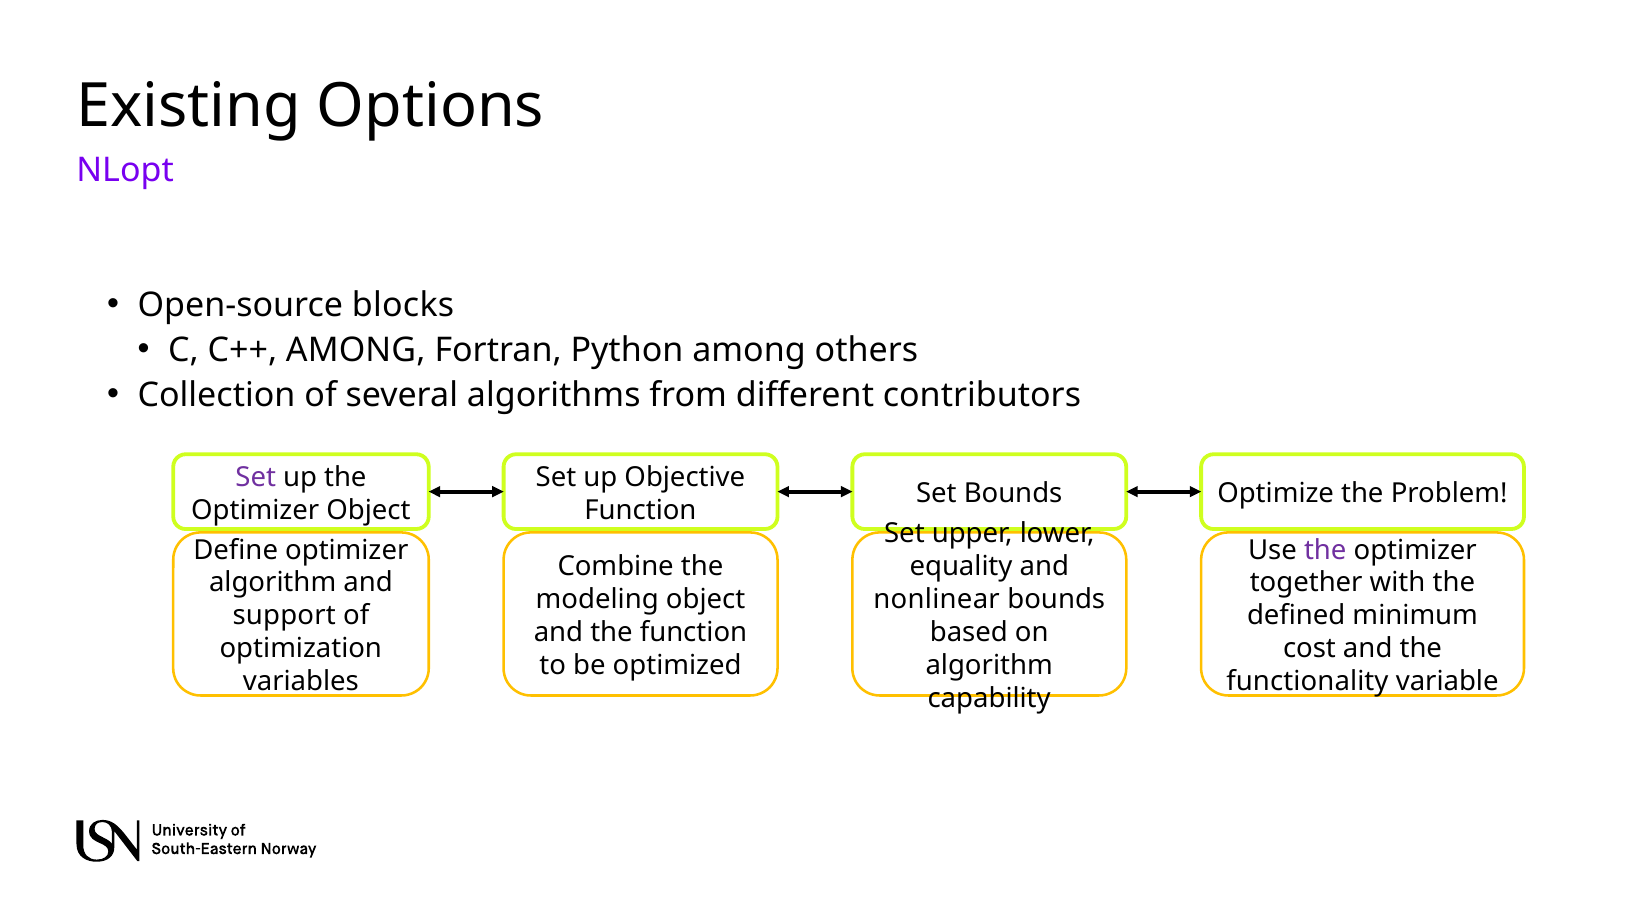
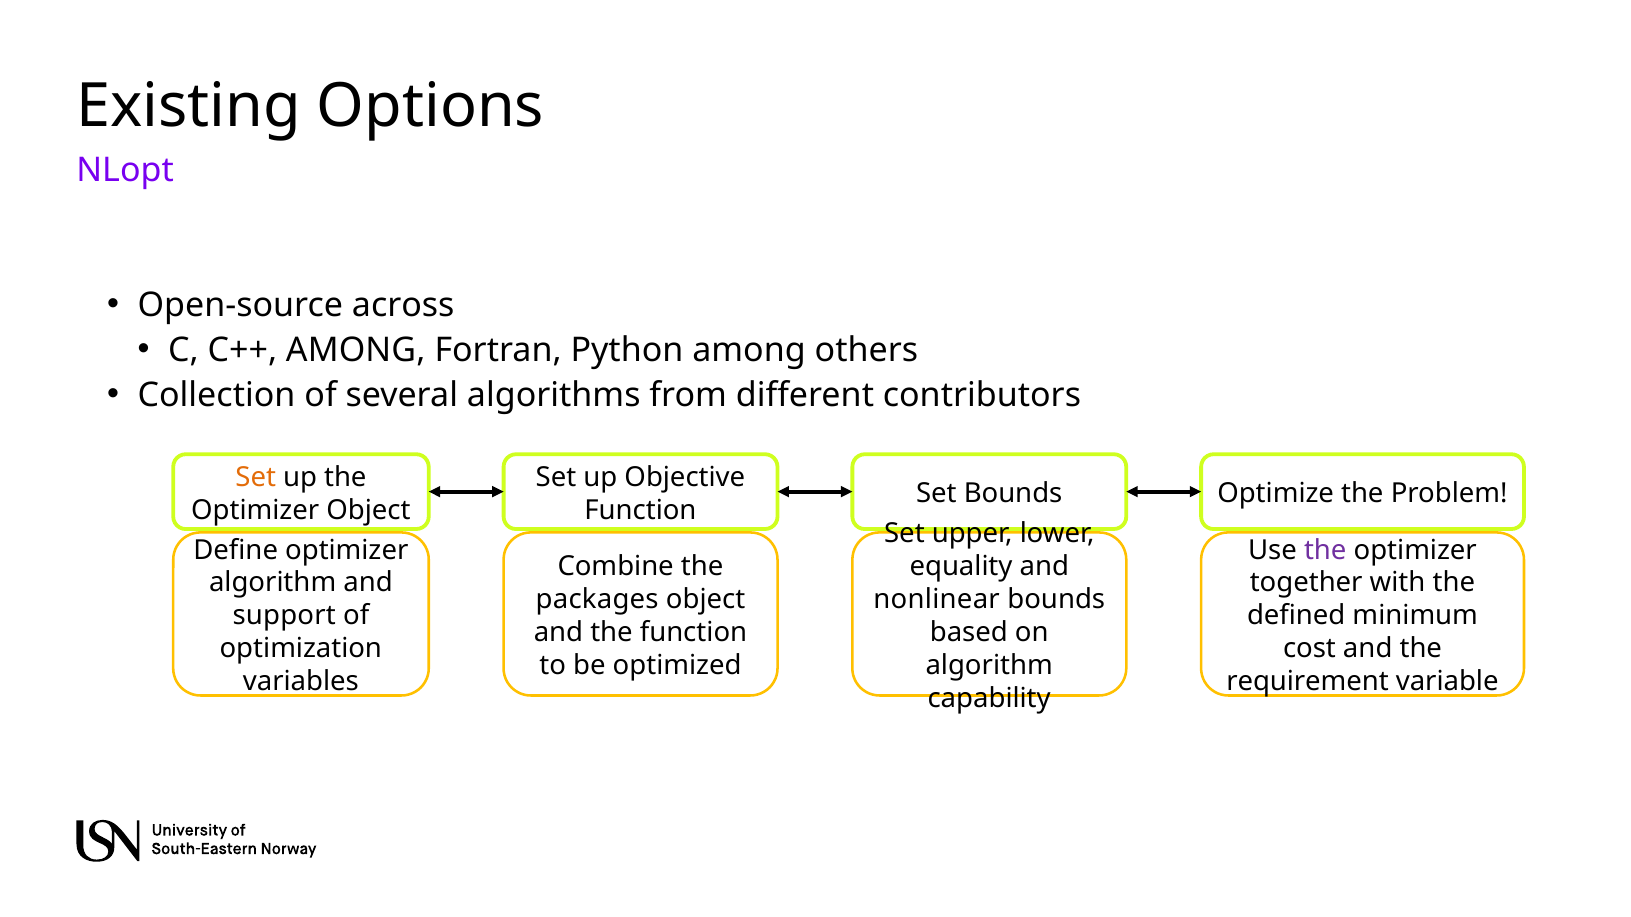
blocks: blocks -> across (403, 305)
Set colour: purple -> orange (256, 477)
modeling: modeling -> packages (597, 600)
functionality: functionality -> requirement (1308, 682)
